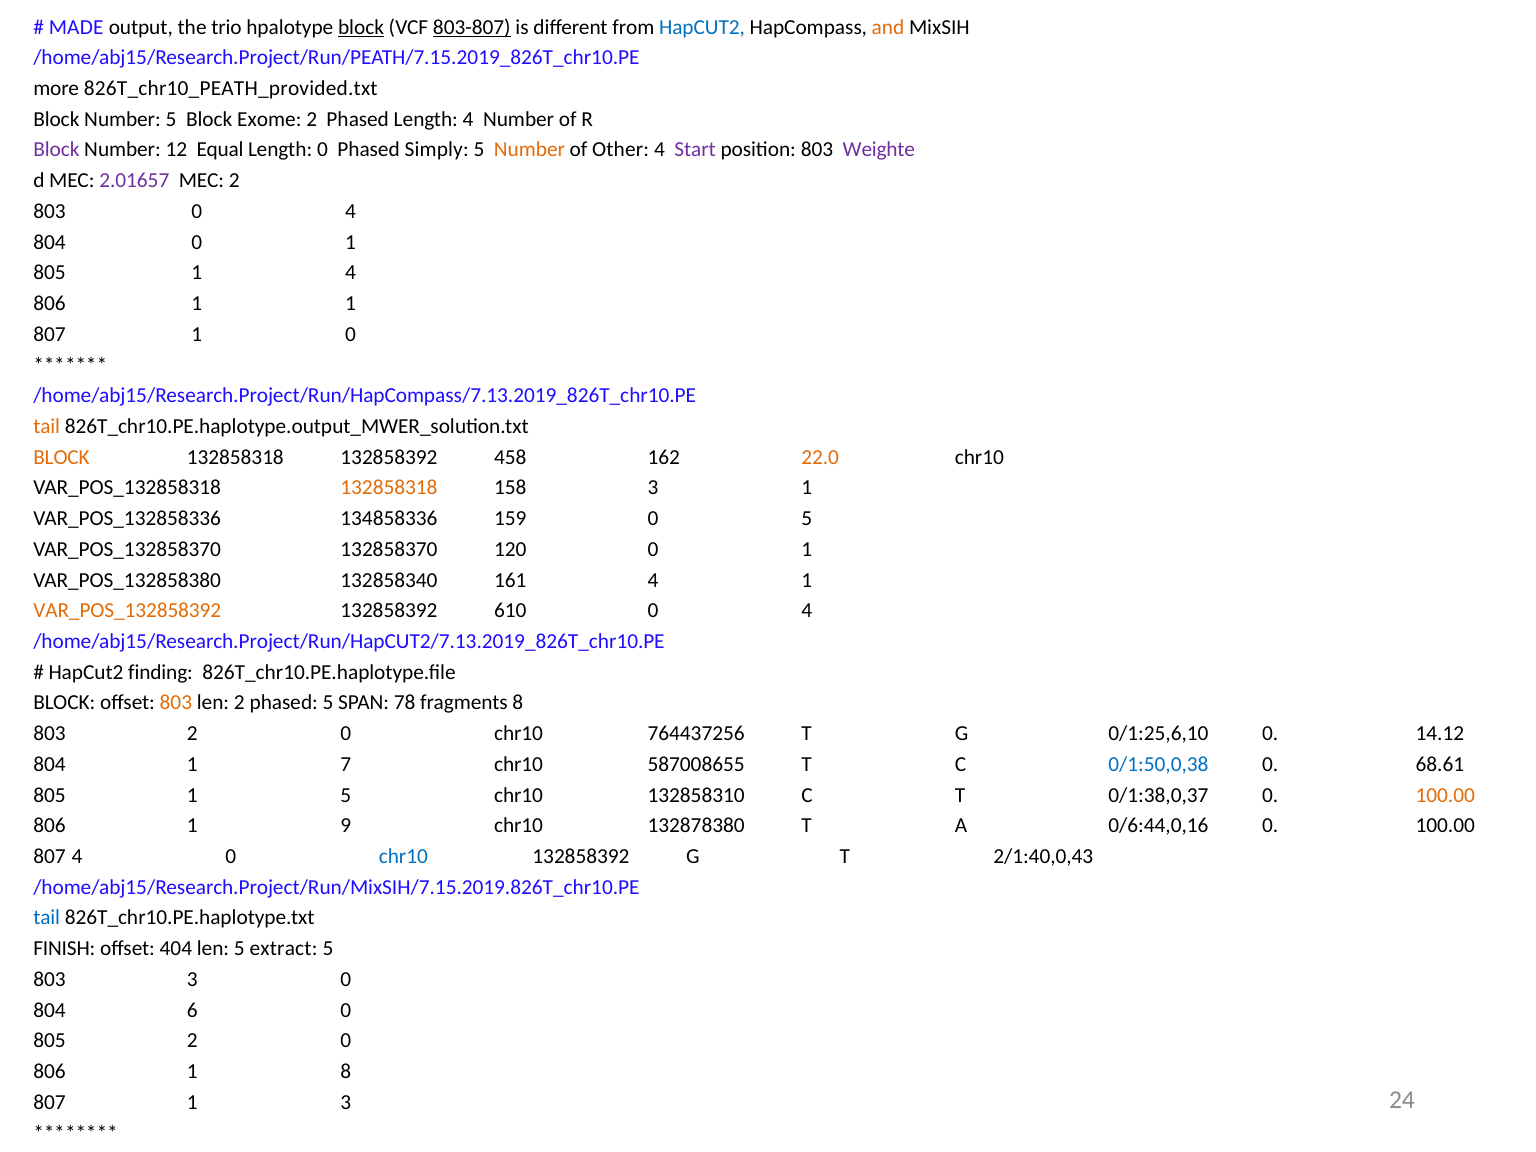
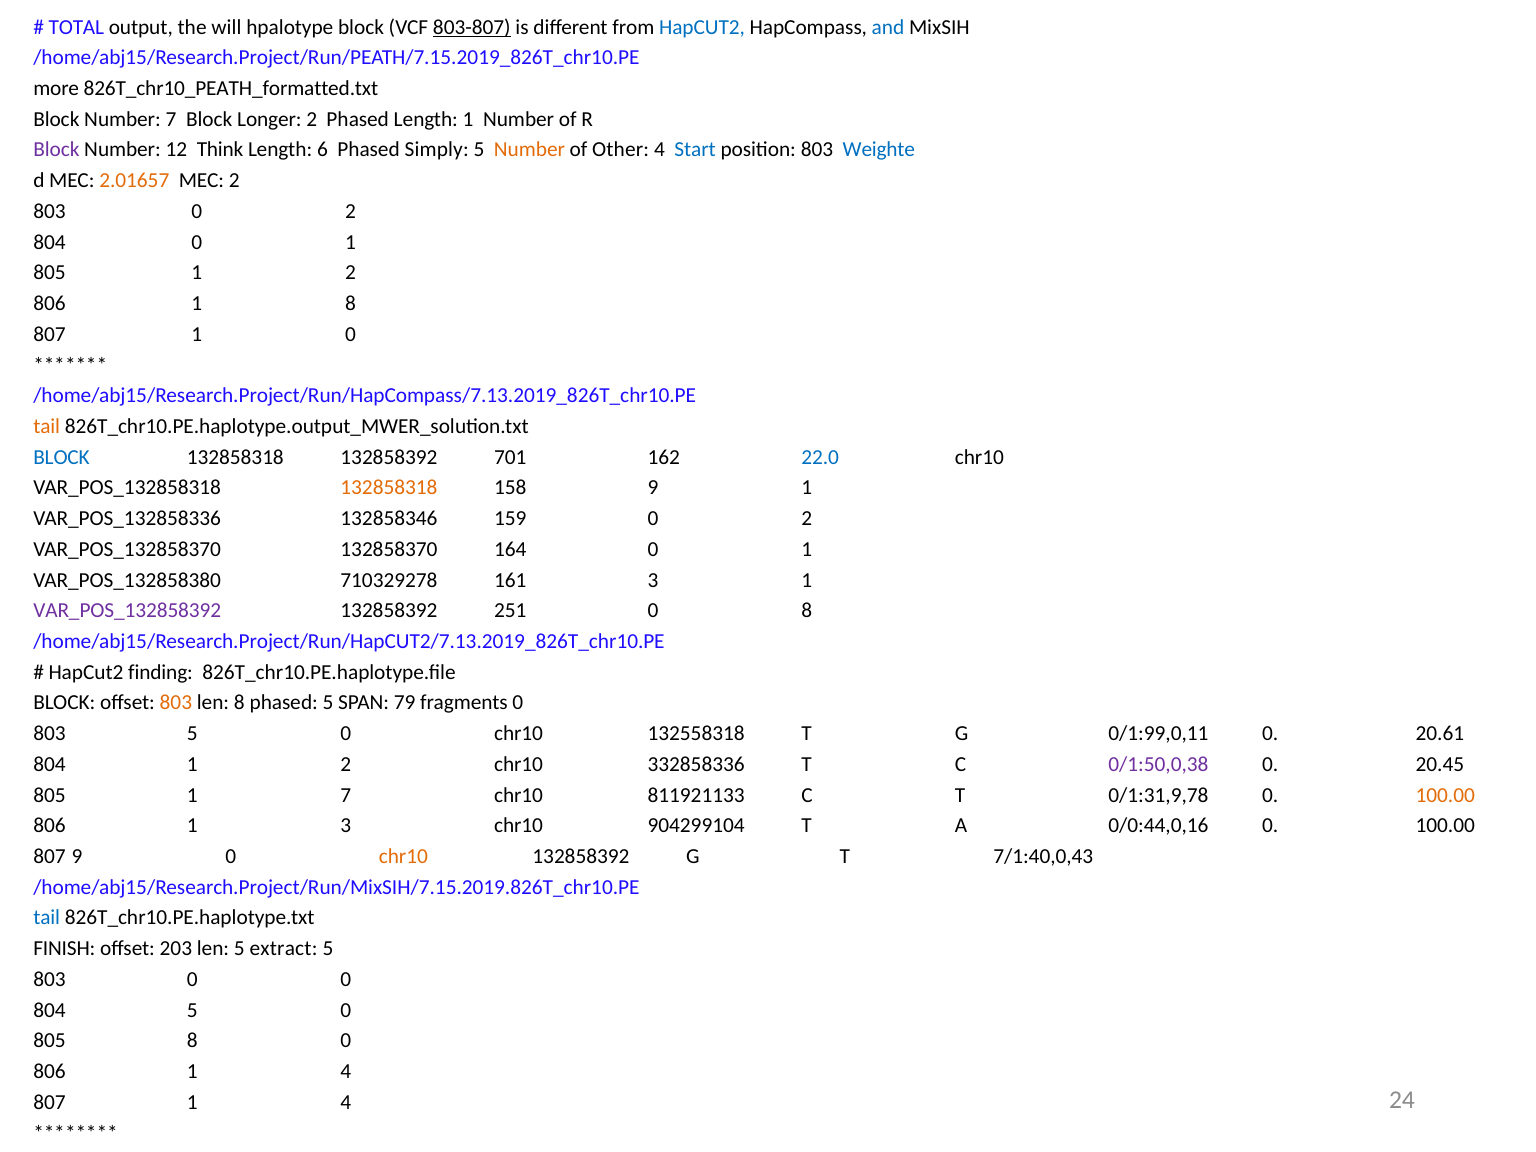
MADE: MADE -> TOTAL (76, 27)
trio: trio -> will (226, 27)
block underline: present -> none (361, 27)
and colour: orange -> blue (888, 27)
826T_chr10_PEATH_provided.txt: 826T_chr10_PEATH_provided.txt -> 826T_chr10_PEATH_formatted.txt (231, 89)
Number 5: 5 -> 7 (171, 119)
Exome: Exome -> Longer (269, 119)
Length 4: 4 -> 1 (468, 119)
Equal: Equal -> Think (220, 150)
Length 0: 0 -> 6 (323, 150)
Start colour: purple -> blue (695, 150)
Weighte colour: purple -> blue (879, 150)
2.01657 colour: purple -> orange (134, 181)
803 0 4: 4 -> 2 (350, 211)
805 1 4: 4 -> 2 (350, 273)
1 1: 1 -> 8 (350, 304)
BLOCK colour: orange -> blue (62, 457)
458: 458 -> 701 (510, 457)
22.0 colour: orange -> blue (820, 457)
158 3: 3 -> 9 (653, 488)
134858336: 134858336 -> 132858346 (389, 519)
159 0 5: 5 -> 2 (807, 519)
120: 120 -> 164 (510, 549)
132858340: 132858340 -> 710329278 (389, 580)
161 4: 4 -> 3 (653, 580)
VAR_POS_132858392 colour: orange -> purple (127, 611)
610: 610 -> 251 (510, 611)
4: 4 -> 8 (807, 611)
len 2: 2 -> 8 (239, 703)
78: 78 -> 79 (405, 703)
fragments 8: 8 -> 0 (518, 703)
803 2: 2 -> 5 (192, 734)
764437256: 764437256 -> 132558318 (696, 734)
0/1:25,6,10: 0/1:25,6,10 -> 0/1:99,0,11 (1158, 734)
14.12: 14.12 -> 20.61 (1440, 734)
804 1 7: 7 -> 2 (346, 764)
587008655: 587008655 -> 332858336 (696, 764)
0/1:50,0,38 colour: blue -> purple (1158, 764)
68.61: 68.61 -> 20.45 (1440, 764)
1 5: 5 -> 7 (346, 795)
132858310: 132858310 -> 811921133 (696, 795)
0/1:38,0,37: 0/1:38,0,37 -> 0/1:31,9,78 (1158, 795)
1 9: 9 -> 3 (346, 826)
132878380: 132878380 -> 904299104 (696, 826)
0/6:44,0,16: 0/6:44,0,16 -> 0/0:44,0,16 (1158, 826)
807 4: 4 -> 9 (77, 857)
chr10 colour: blue -> orange (403, 857)
2/1:40,0,43: 2/1:40,0,43 -> 7/1:40,0,43 (1043, 857)
404: 404 -> 203 (176, 949)
3: 3 -> 0 (192, 979)
804 6: 6 -> 5 (192, 1010)
805 2: 2 -> 8 (192, 1041)
806 1 8: 8 -> 4 (346, 1072)
807 1 3: 3 -> 4 (346, 1102)
